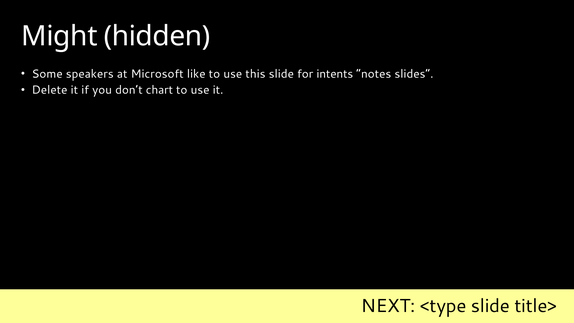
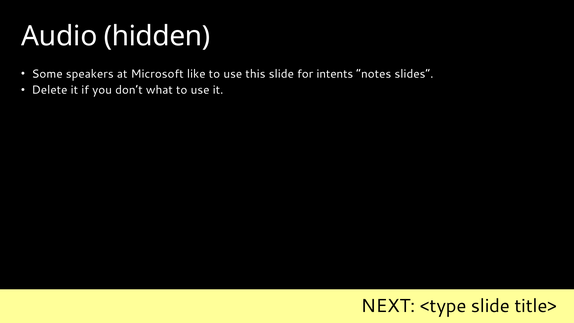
Might: Might -> Audio (59, 36)
chart: chart -> what (159, 90)
